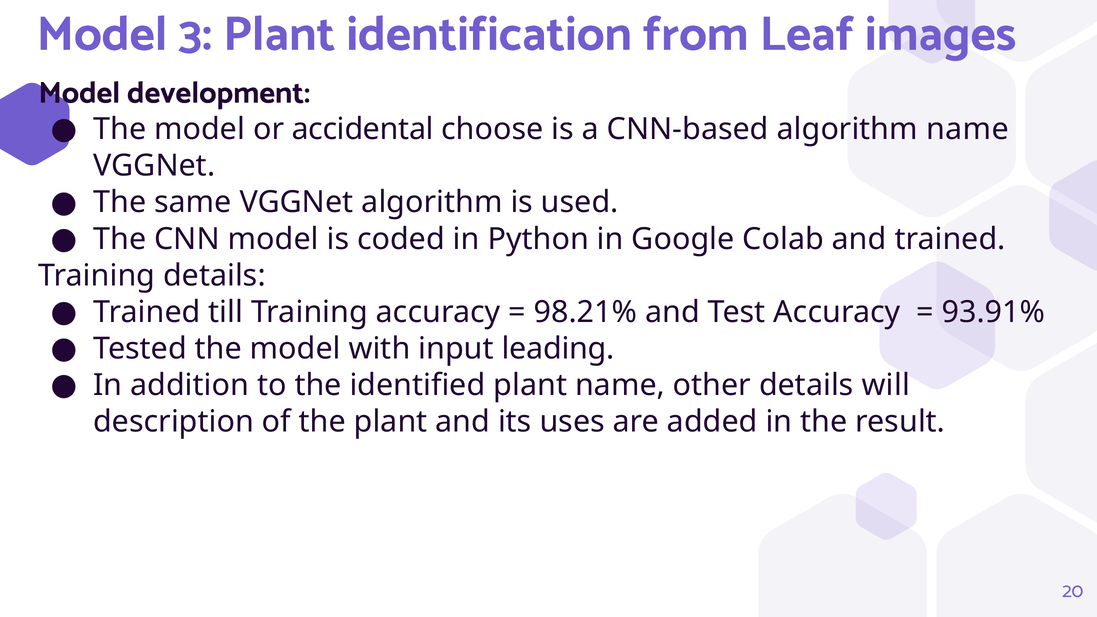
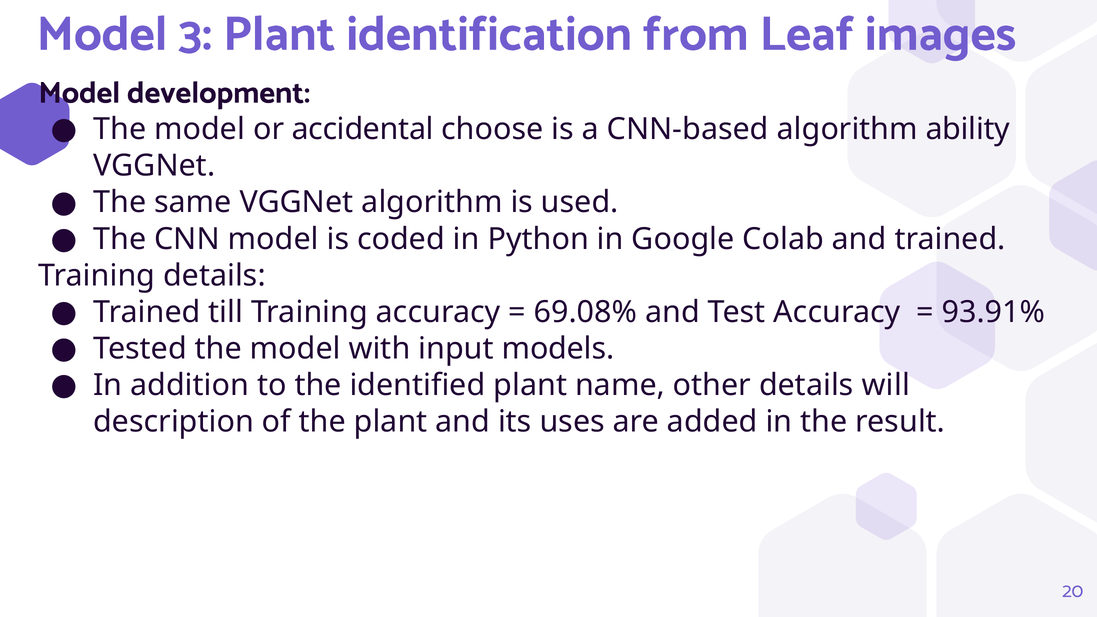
algorithm name: name -> ability (968, 129)
98.21%: 98.21% -> 69.08% (585, 312)
leading: leading -> models (558, 349)
